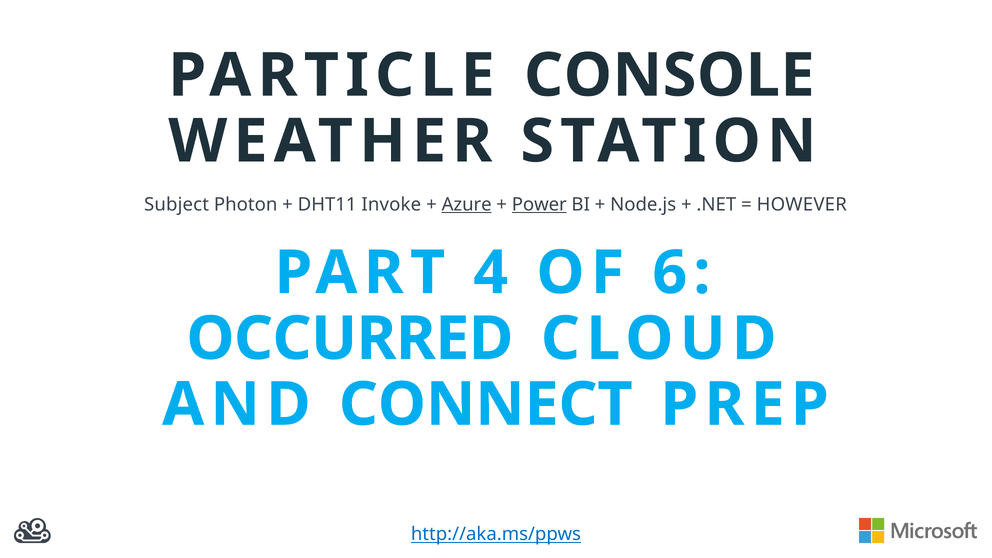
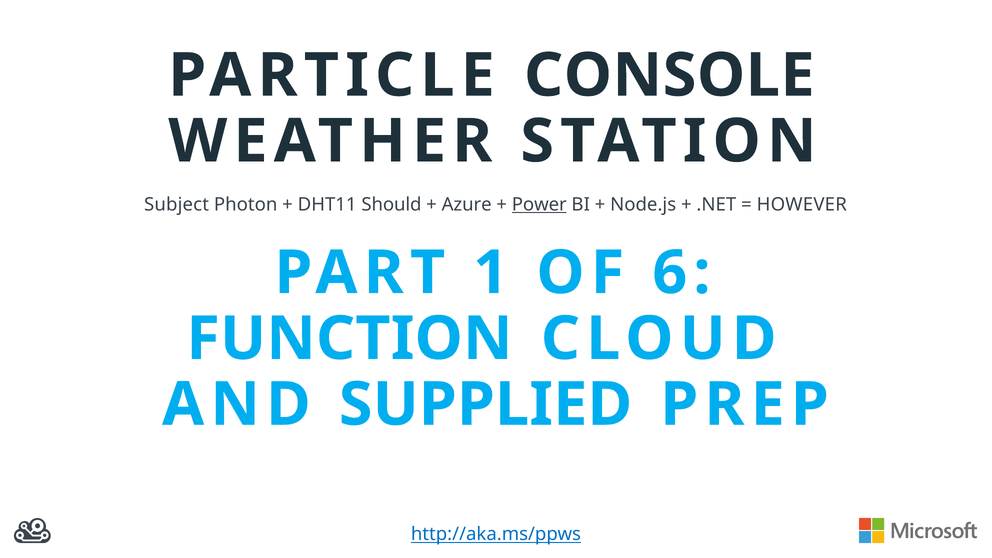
Invoke: Invoke -> Should (391, 205)
Azure underline: present -> none (467, 205)
4: 4 -> 1 (491, 273)
OCCURRED: OCCURRED -> FUNCTION (349, 339)
CONNECT: CONNECT -> SUPPLIED (486, 405)
